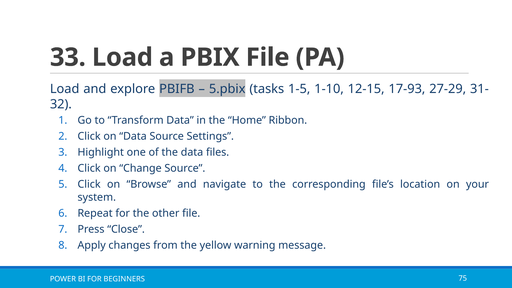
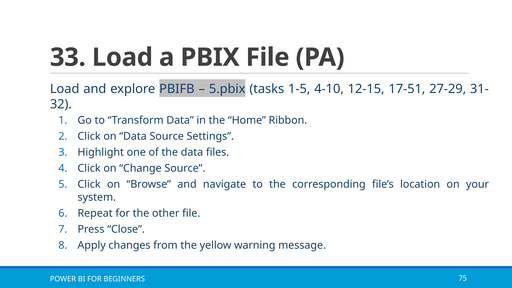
1-10: 1-10 -> 4-10 (329, 89)
17-93: 17-93 -> 17-51 (407, 89)
